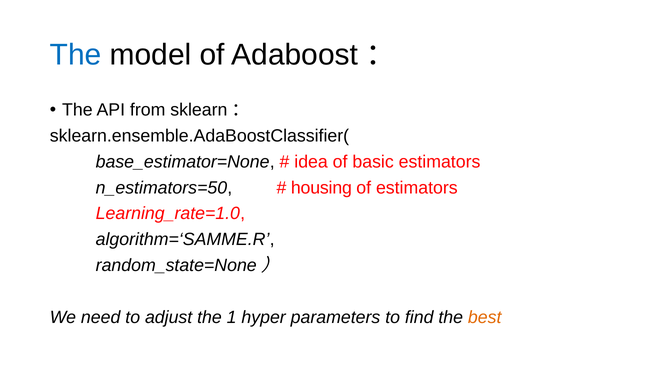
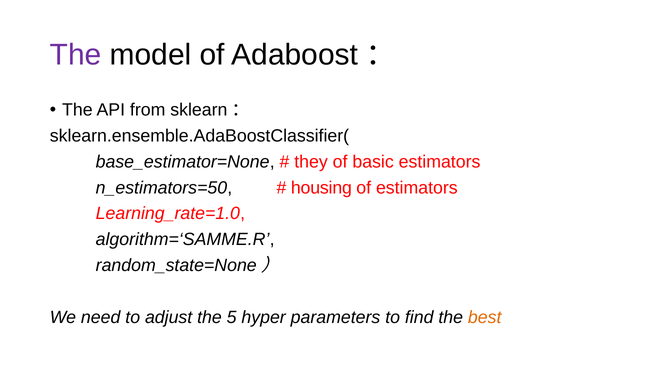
The colour: blue -> purple (76, 55)
idea: idea -> they (311, 162)
1: 1 -> 5 (232, 317)
